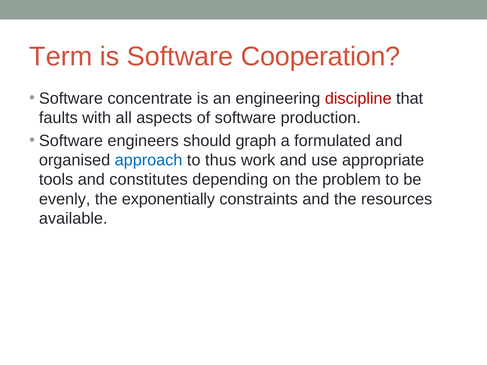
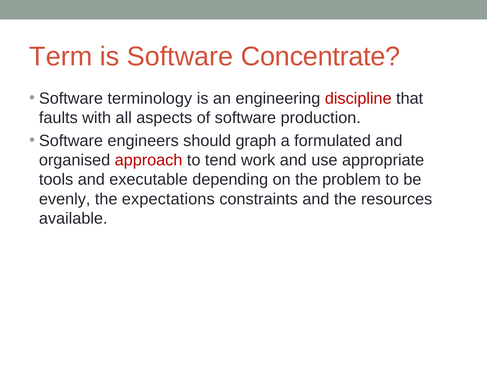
Cooperation: Cooperation -> Concentrate (321, 57)
concentrate: concentrate -> terminology (150, 99)
approach colour: blue -> red (149, 160)
thus: thus -> tend (221, 160)
constitutes: constitutes -> executable (149, 180)
exponentially: exponentially -> expectations (168, 199)
